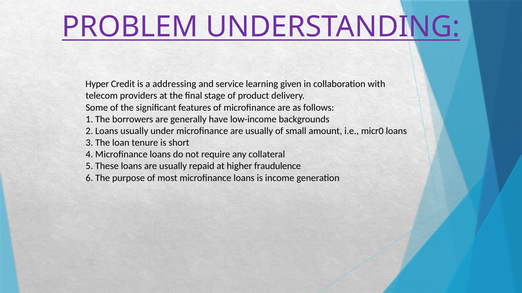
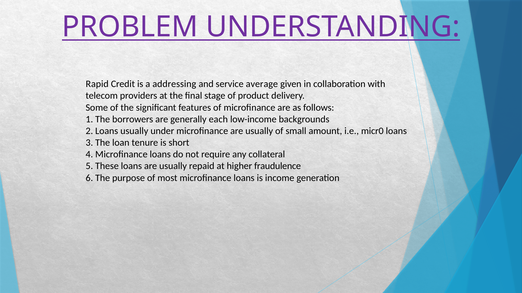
Hyper: Hyper -> Rapid (97, 84)
learning: learning -> average (262, 84)
have: have -> each (218, 119)
